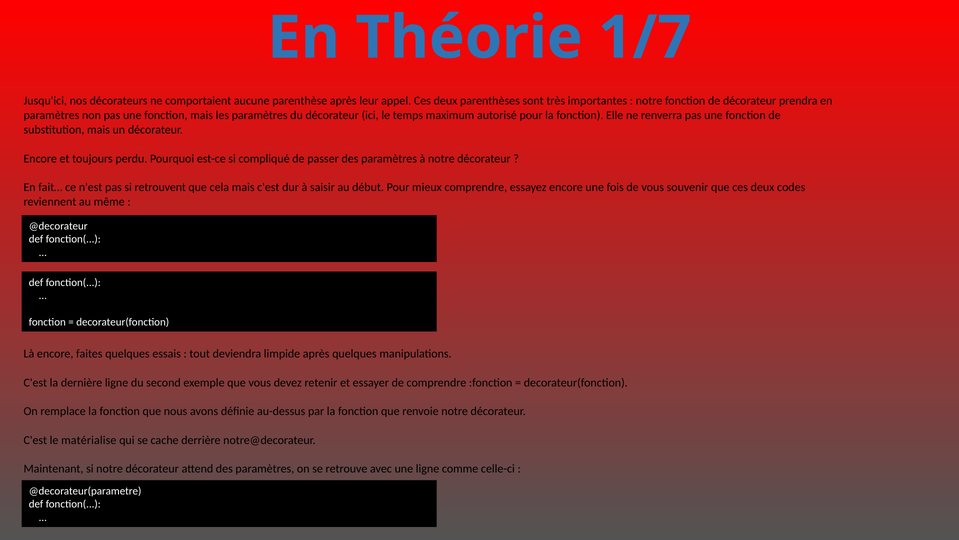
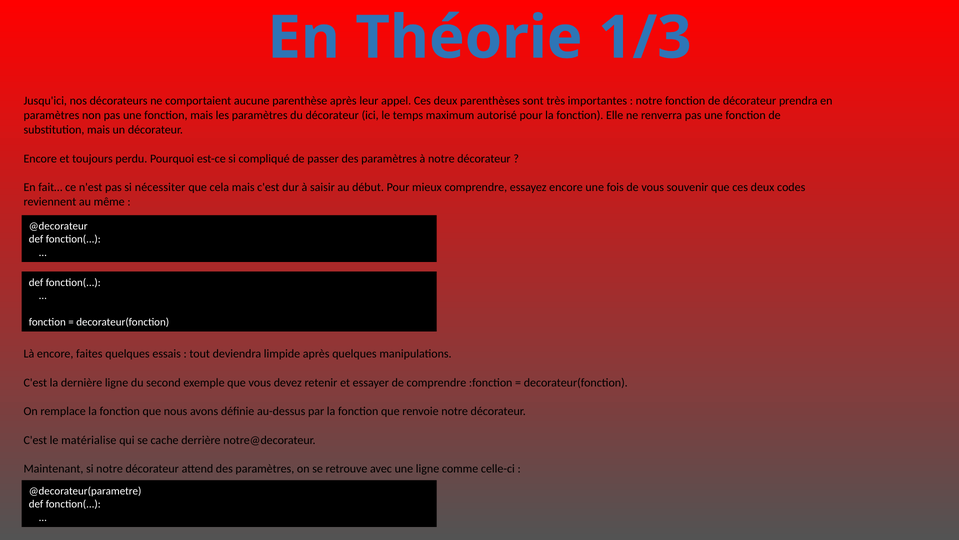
1/7: 1/7 -> 1/3 (645, 38)
retrouvent: retrouvent -> nécessiter (160, 187)
